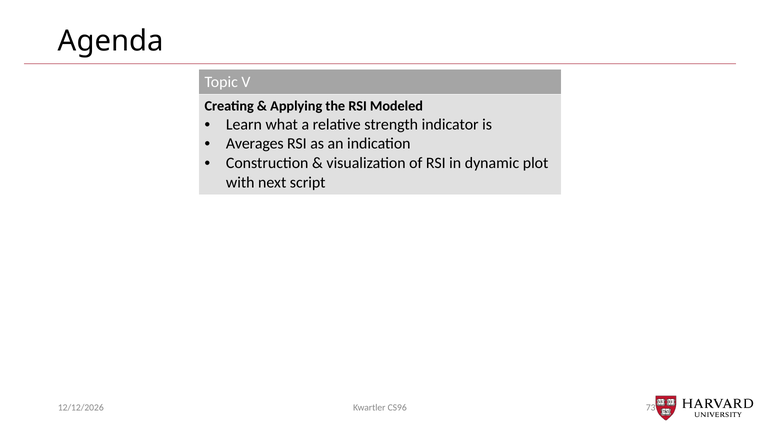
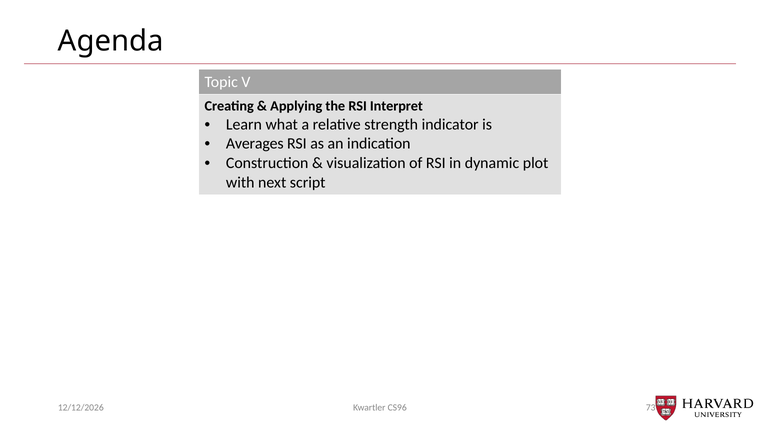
Modeled: Modeled -> Interpret (396, 106)
